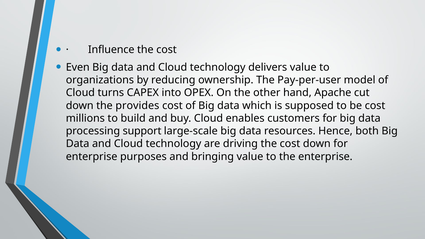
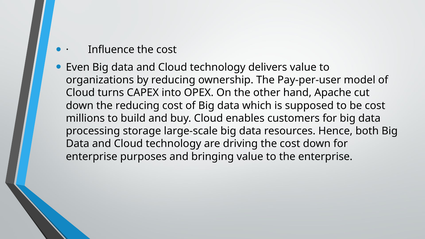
the provides: provides -> reducing (137, 106)
support: support -> storage (142, 131)
